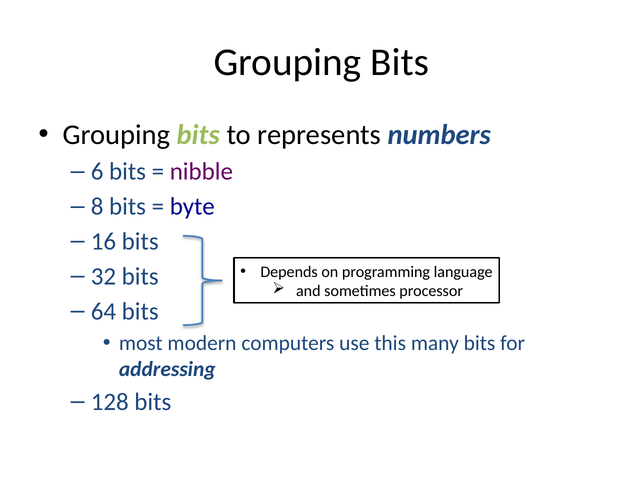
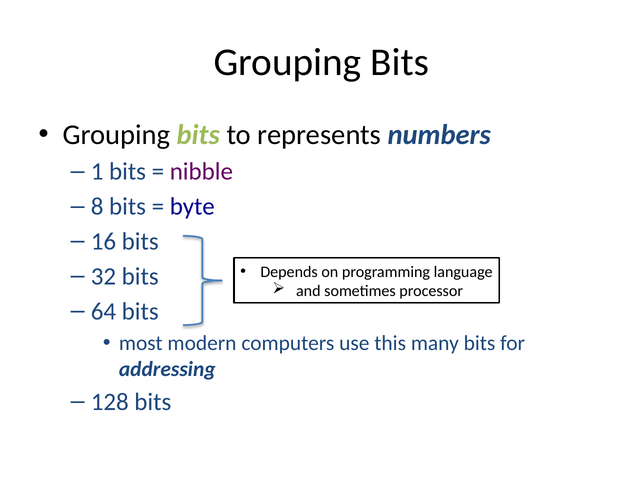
6: 6 -> 1 (97, 172)
